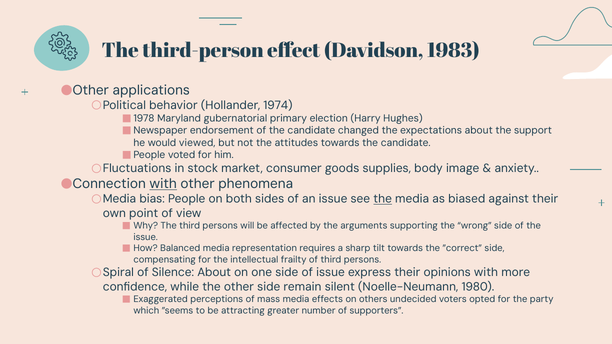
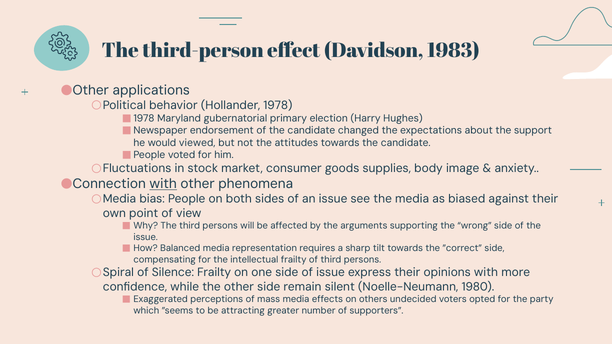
1974: 1974 -> 1978 (278, 105)
the underline: present -> none (383, 199)
Silence About: About -> Frailty (214, 273)
